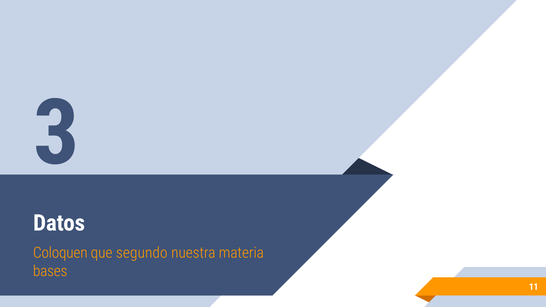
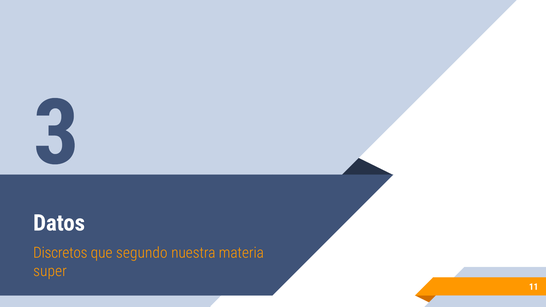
Coloquen: Coloquen -> Discretos (60, 253)
bases: bases -> super (50, 271)
